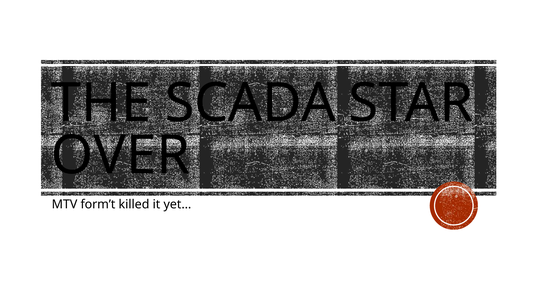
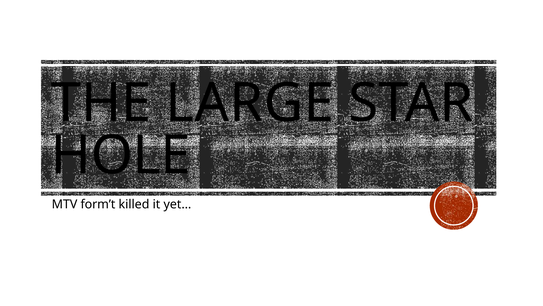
SCADA: SCADA -> LARGE (250, 103)
OVER: OVER -> HOLE (121, 155)
